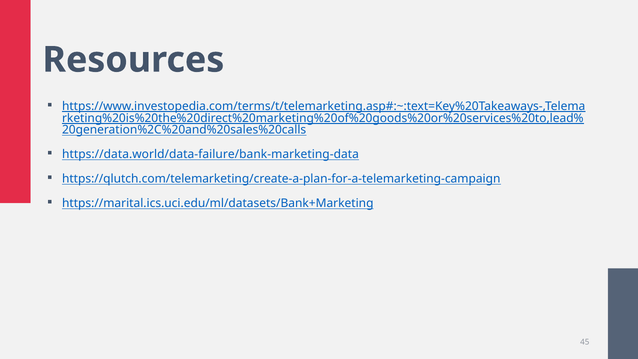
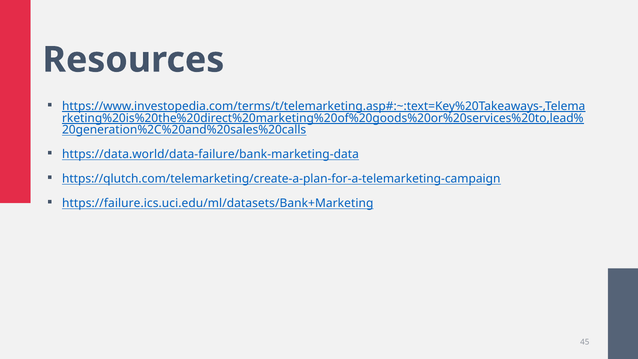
https://marital.ics.uci.edu/ml/datasets/Bank+Marketing: https://marital.ics.uci.edu/ml/datasets/Bank+Marketing -> https://failure.ics.uci.edu/ml/datasets/Bank+Marketing (218, 203)
